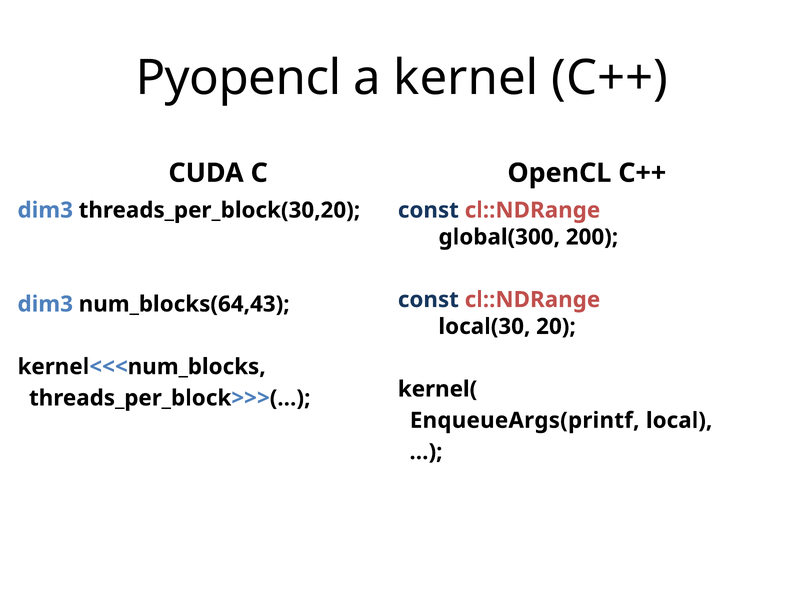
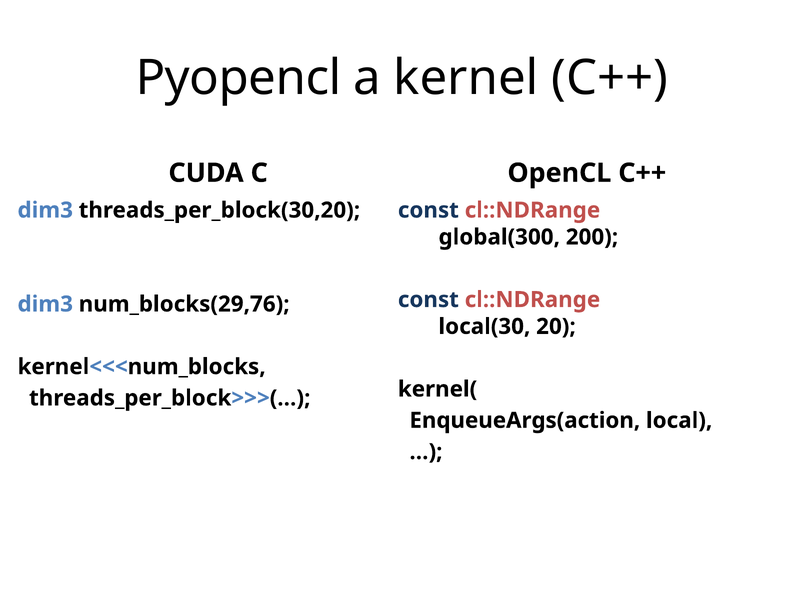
num_blocks(64,43: num_blocks(64,43 -> num_blocks(29,76 (184, 305)
EnqueueArgs(printf: EnqueueArgs(printf -> EnqueueArgs(action (525, 421)
